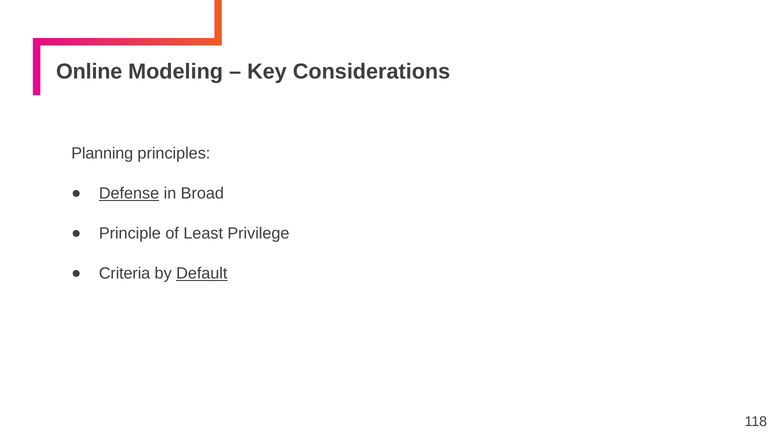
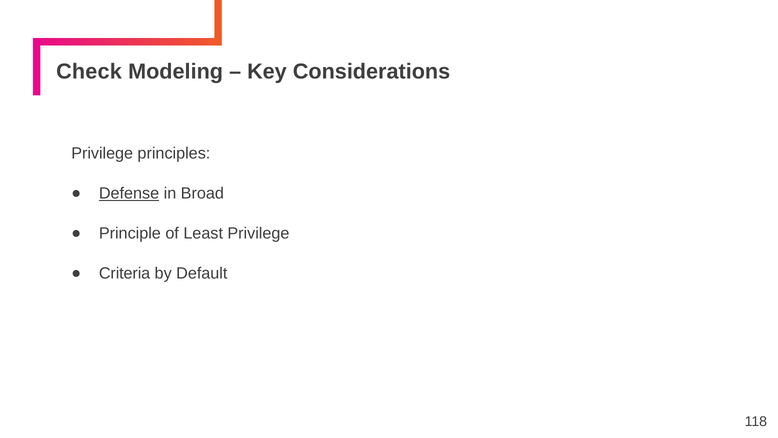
Online: Online -> Check (89, 72)
Planning: Planning -> Privilege (102, 154)
Default underline: present -> none (202, 273)
